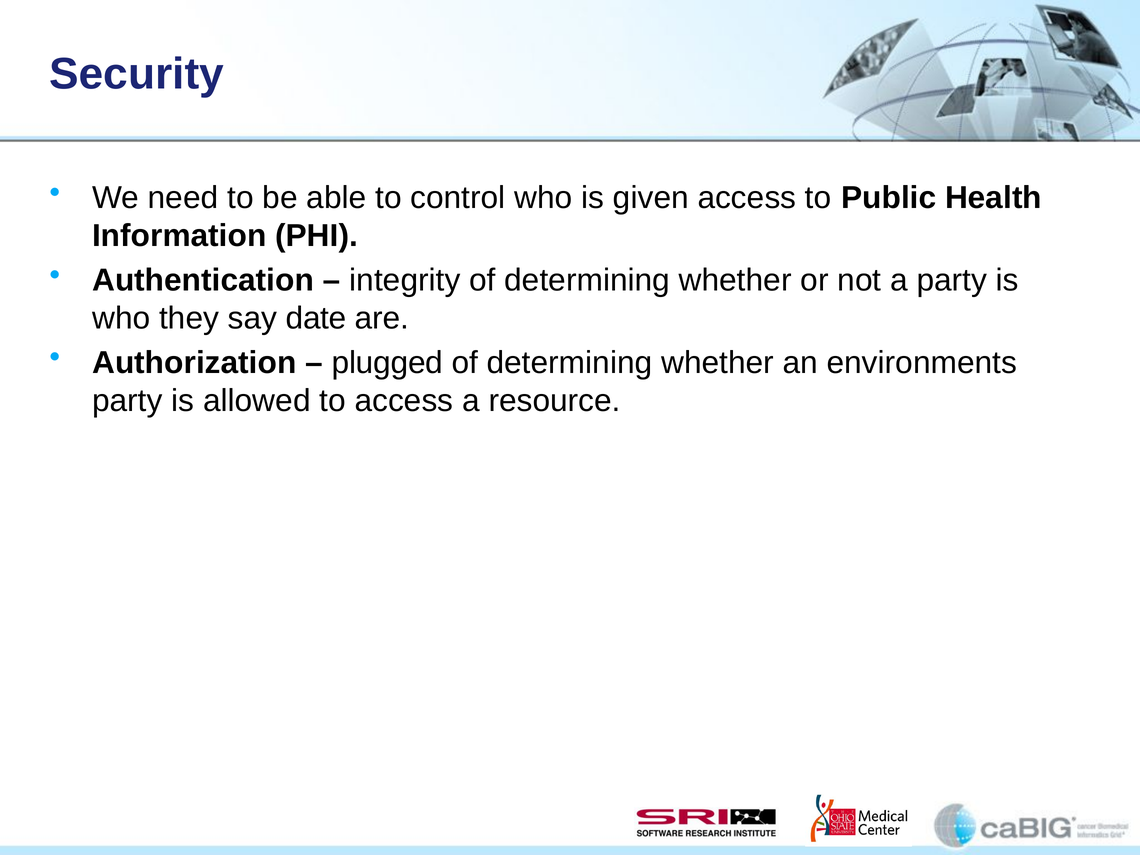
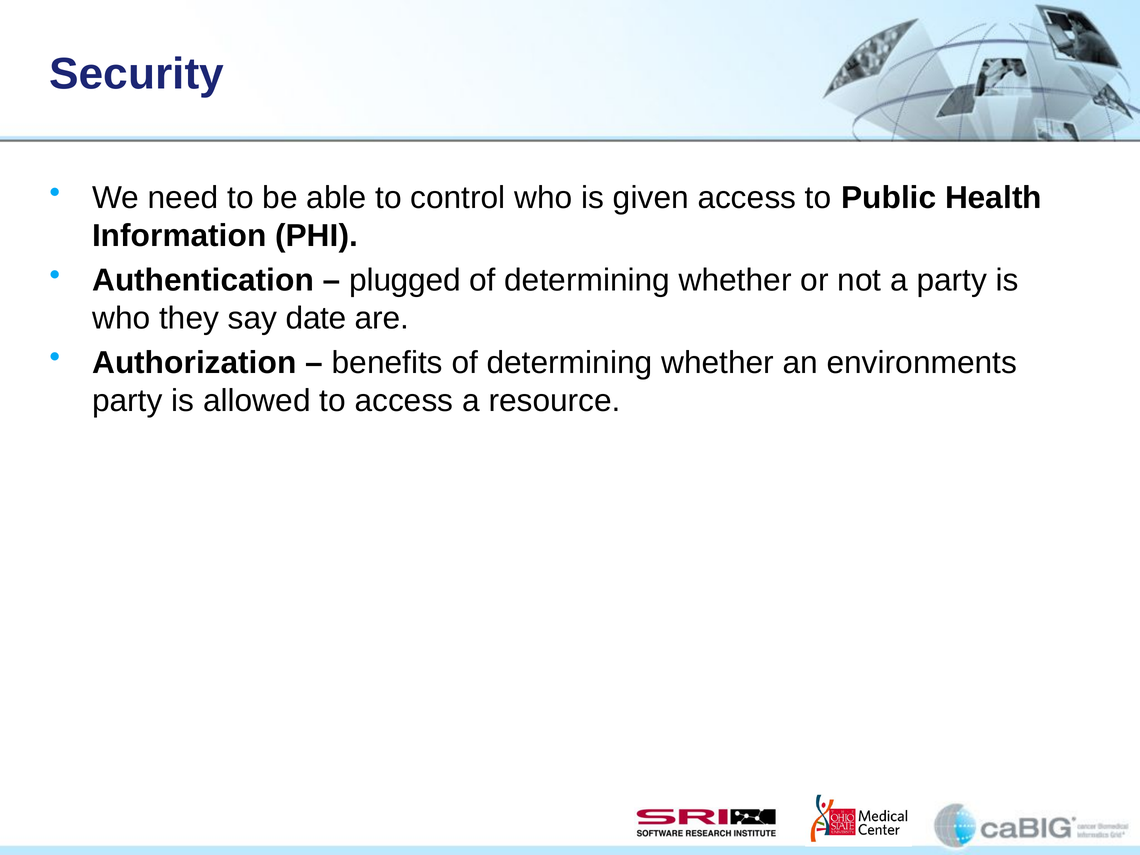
integrity: integrity -> plugged (405, 280)
plugged: plugged -> benefits (387, 363)
